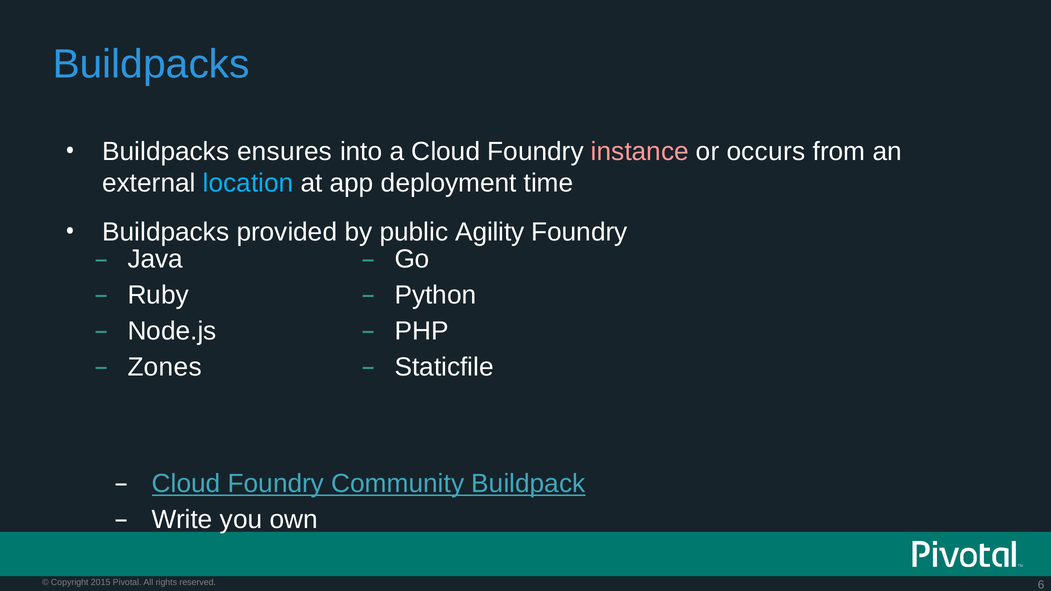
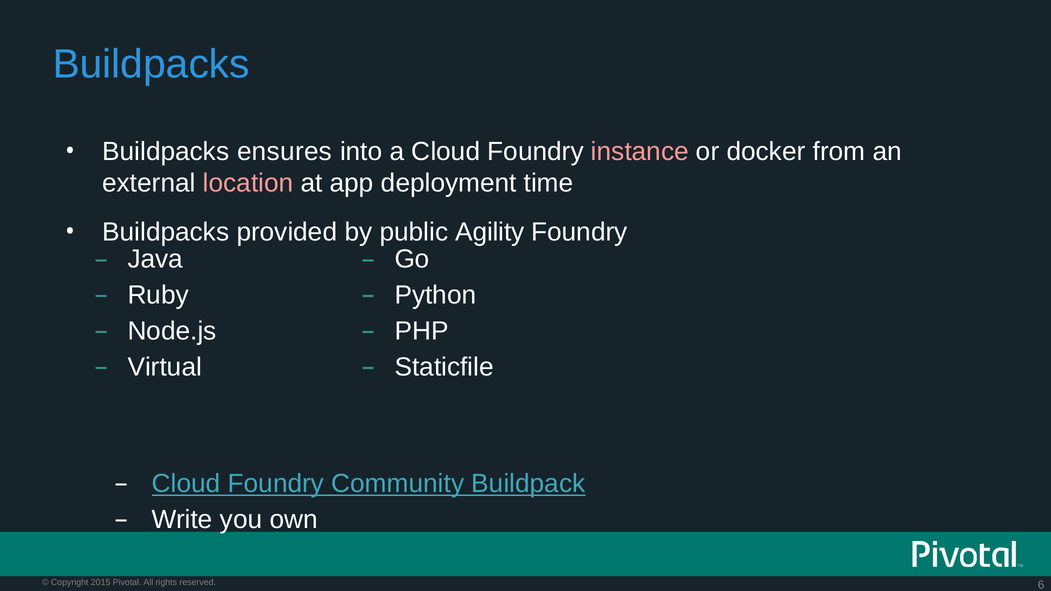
occurs: occurs -> docker (766, 152)
location colour: light blue -> pink (248, 183)
Zones: Zones -> Virtual (165, 367)
